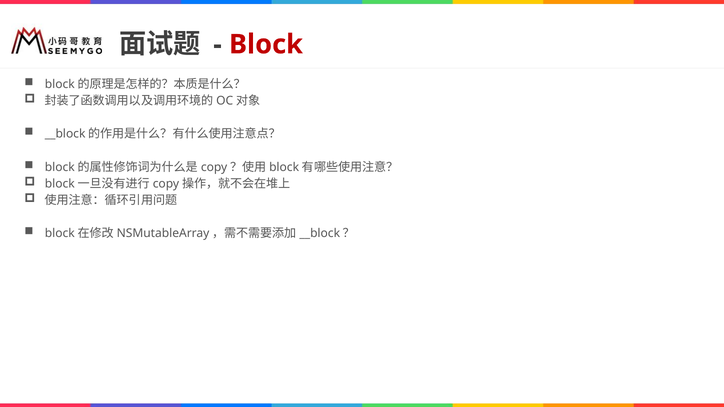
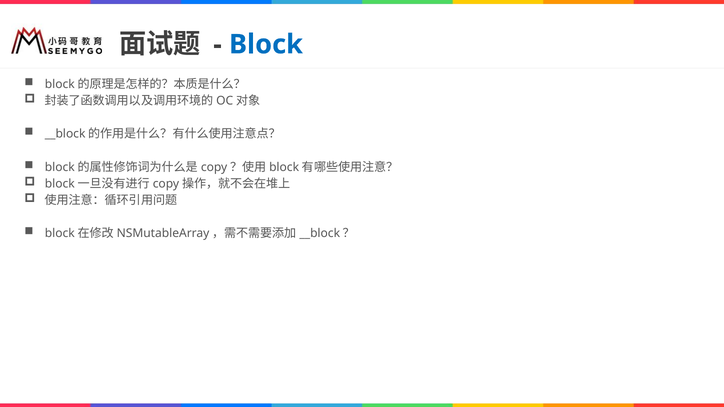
Block colour: red -> blue (266, 44)
